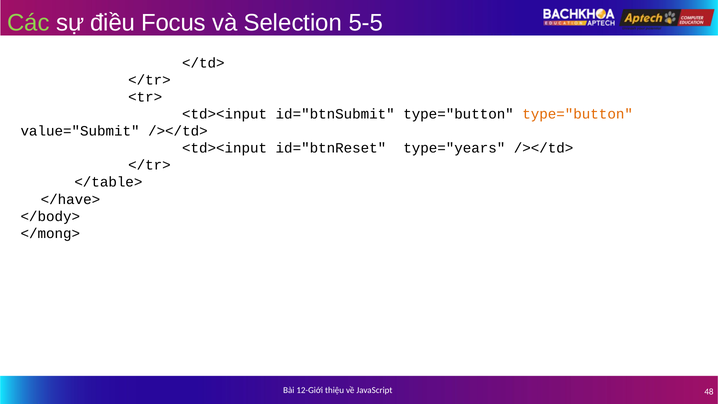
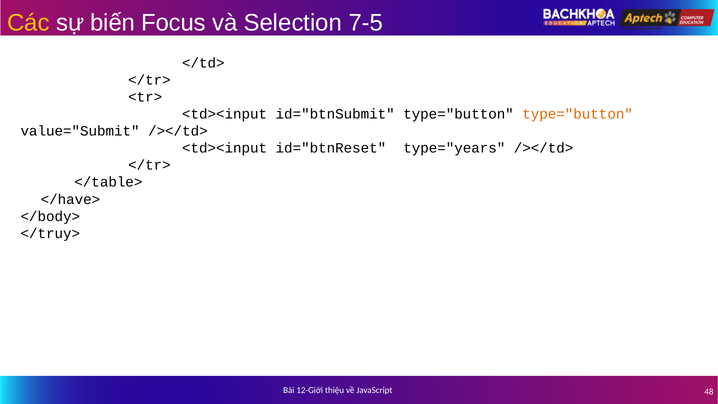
Các colour: light green -> yellow (28, 23)
điều: điều -> biến (113, 23)
5-5: 5-5 -> 7-5 (366, 23)
</mong>: </mong> -> </truy> (50, 233)
